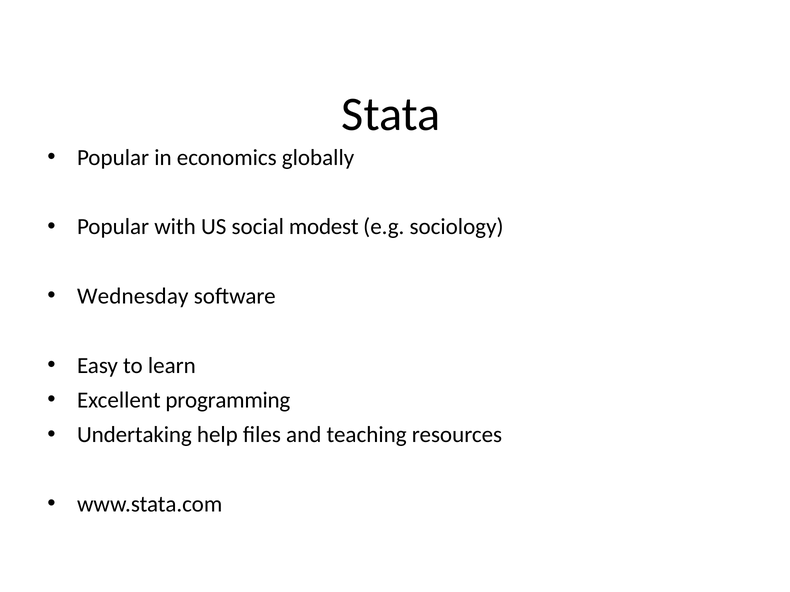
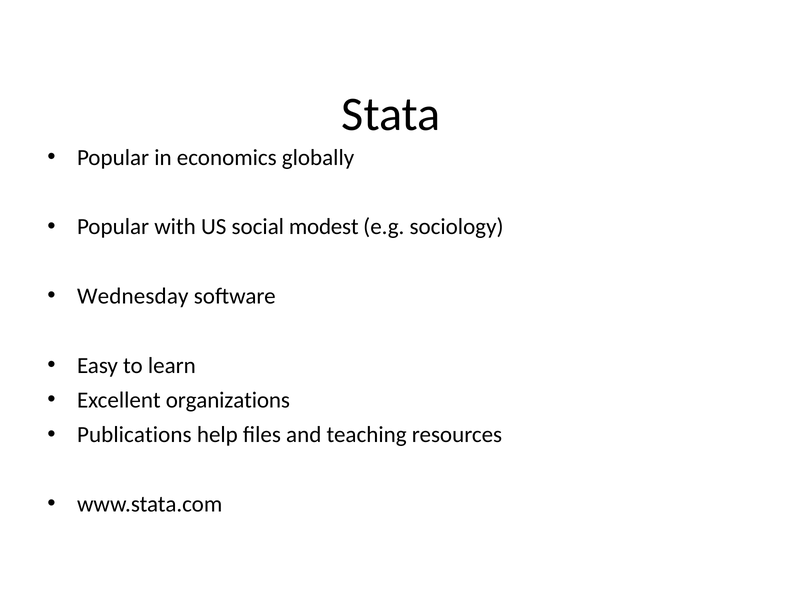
programming: programming -> organizations (228, 400)
Undertaking: Undertaking -> Publications (134, 435)
